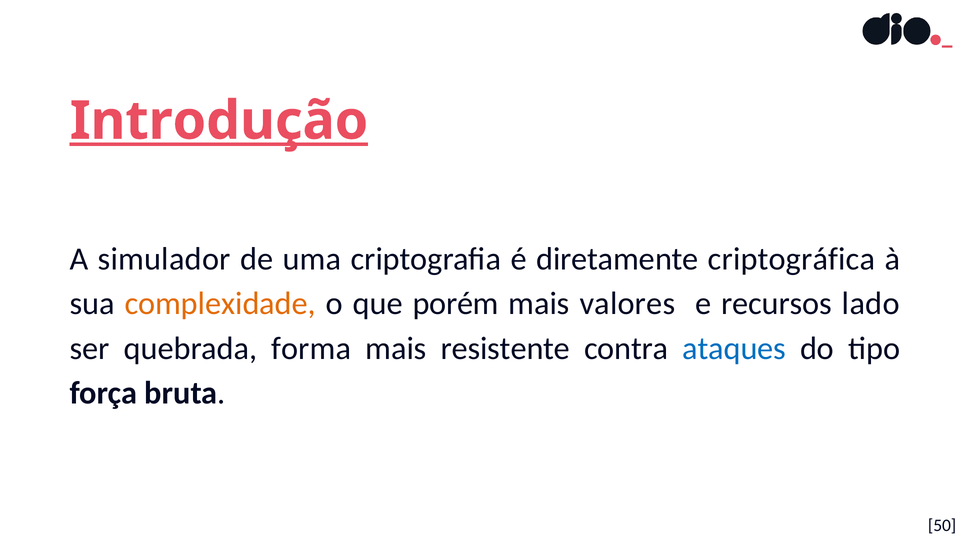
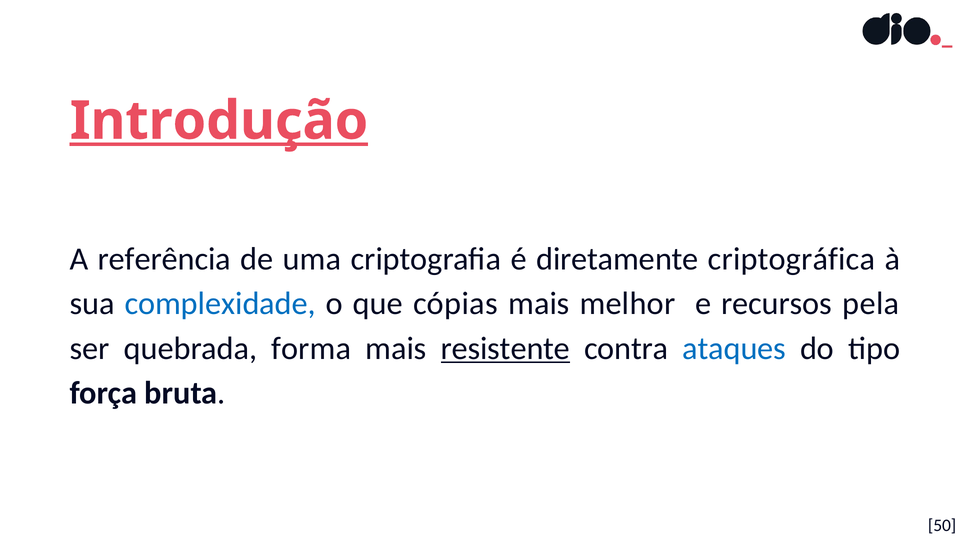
simulador: simulador -> referência (164, 259)
complexidade colour: orange -> blue (220, 304)
porém: porém -> cópias (455, 304)
valores: valores -> melhor (627, 304)
lado: lado -> pela (871, 304)
resistente underline: none -> present (505, 348)
